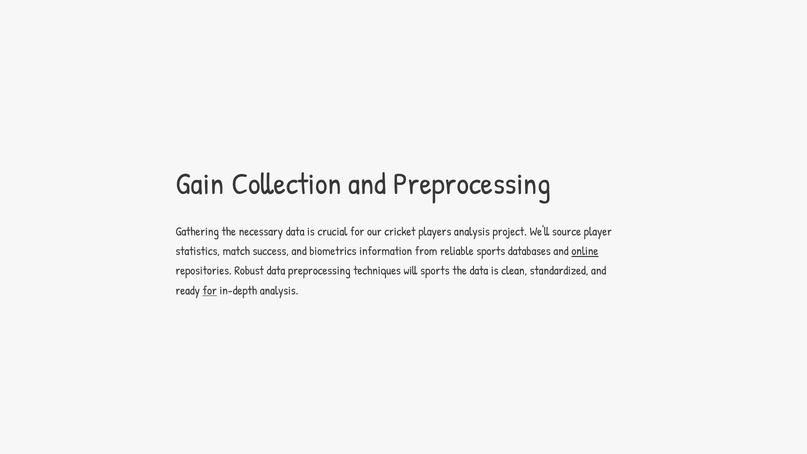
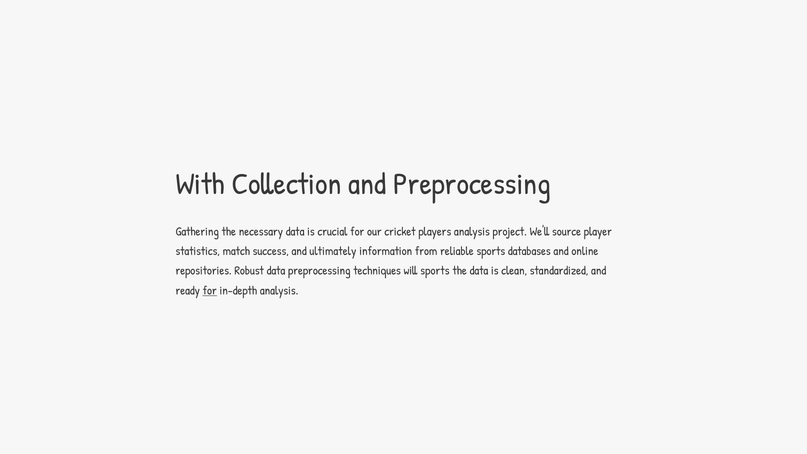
Gain: Gain -> With (200, 184)
biometrics: biometrics -> ultimately (333, 251)
online underline: present -> none (585, 251)
